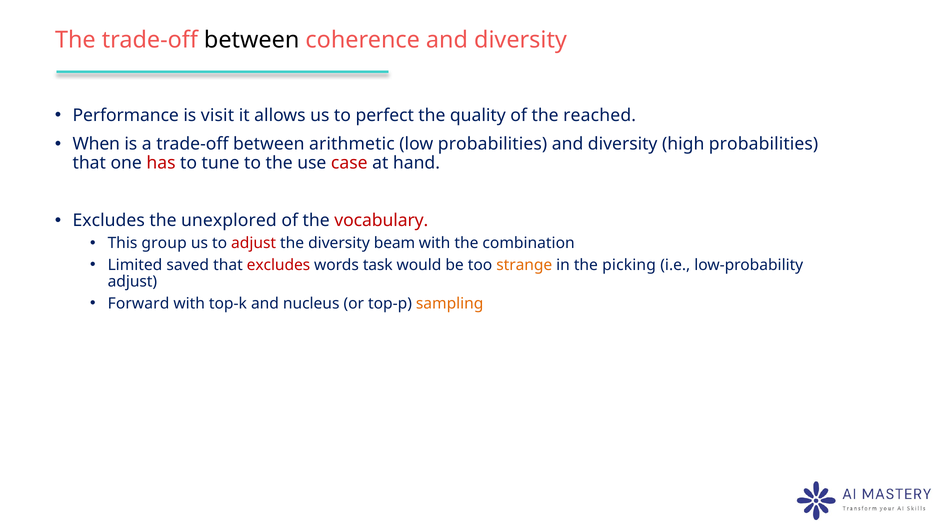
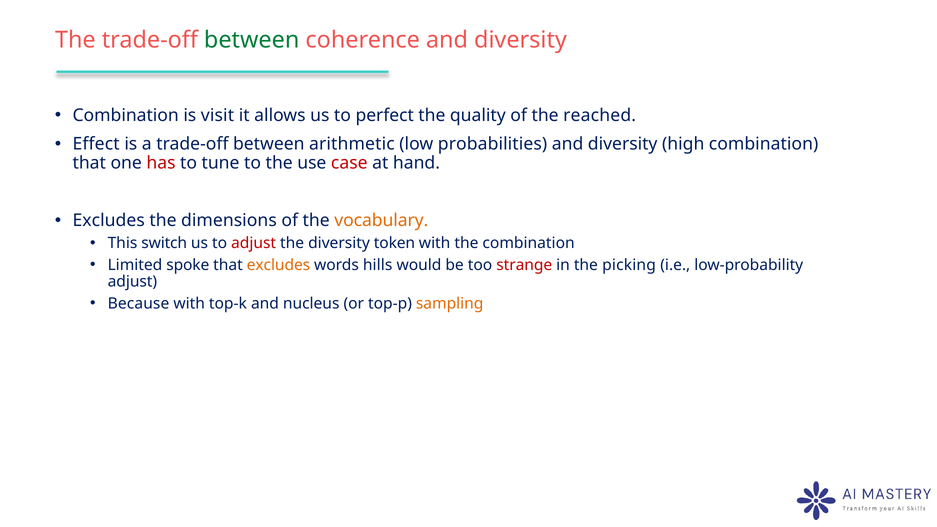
between colour: black -> green (252, 40)
Performance: Performance -> Combination (126, 115)
When: When -> Effect (96, 144)
high probabilities: probabilities -> combination (764, 144)
unexplored: unexplored -> dimensions (229, 220)
vocabulary colour: red -> orange (381, 220)
group: group -> switch (164, 243)
beam: beam -> token (394, 243)
saved: saved -> spoke (188, 265)
excludes colour: red -> orange (278, 265)
task: task -> hills (378, 265)
strange colour: orange -> red (524, 265)
Forward: Forward -> Because (139, 303)
